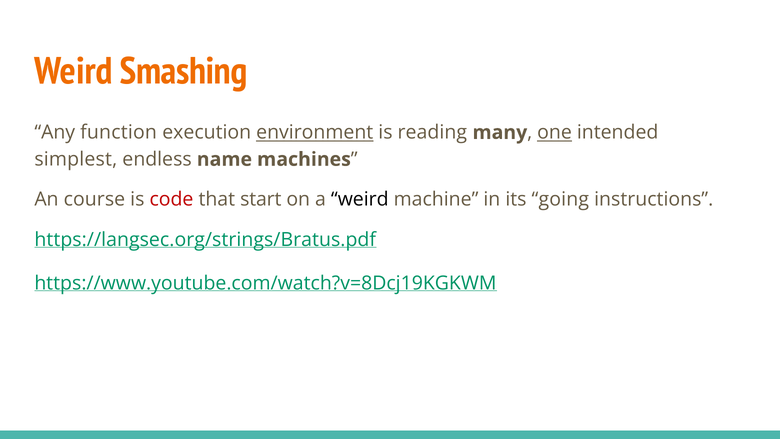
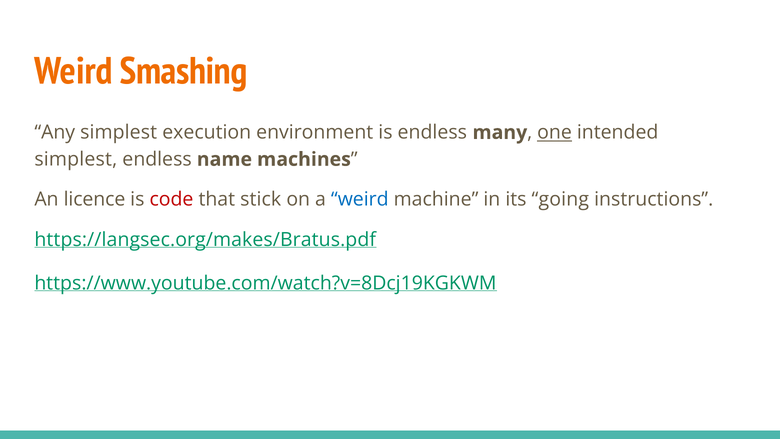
Any function: function -> simplest (119, 132)
environment underline: present -> none (315, 132)
is reading: reading -> endless (432, 132)
course: course -> licence (94, 199)
start: start -> stick (261, 199)
weird colour: black -> blue (360, 199)
https://langsec.org/strings/Bratus.pdf: https://langsec.org/strings/Bratus.pdf -> https://langsec.org/makes/Bratus.pdf (205, 240)
